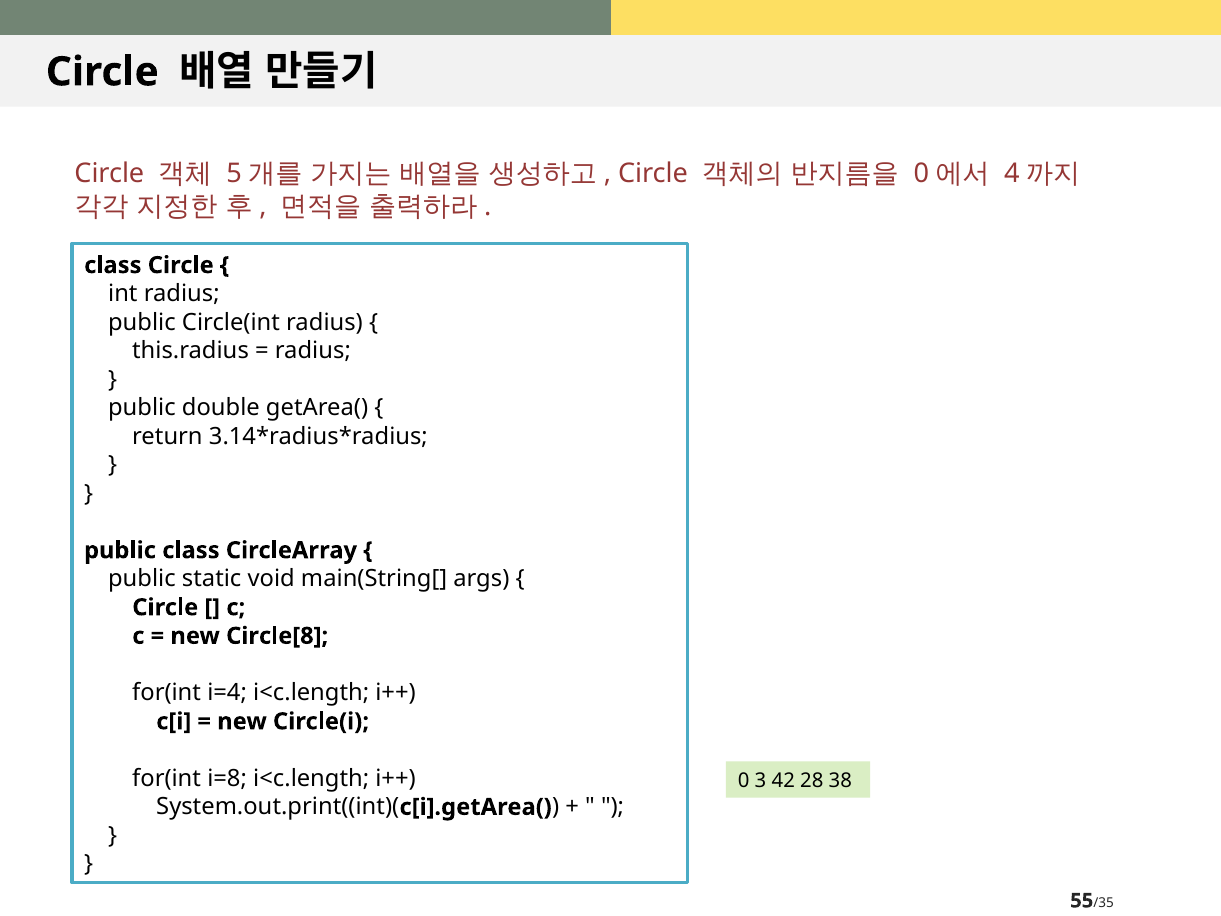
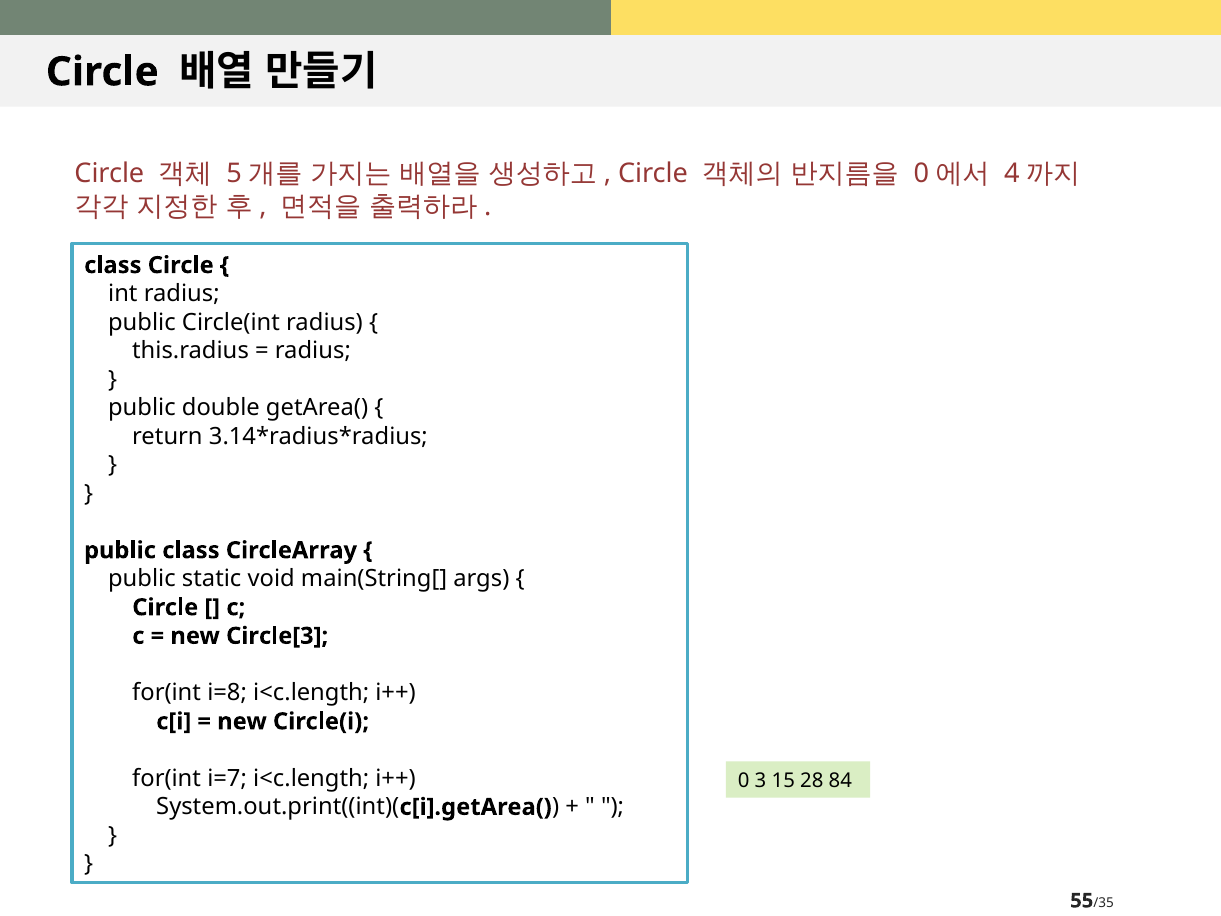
Circle[8: Circle[8 -> Circle[3 (277, 636)
i=4: i=4 -> i=8 (227, 693)
i=8: i=8 -> i=7 (227, 778)
42: 42 -> 15 (783, 781)
38: 38 -> 84 (840, 781)
